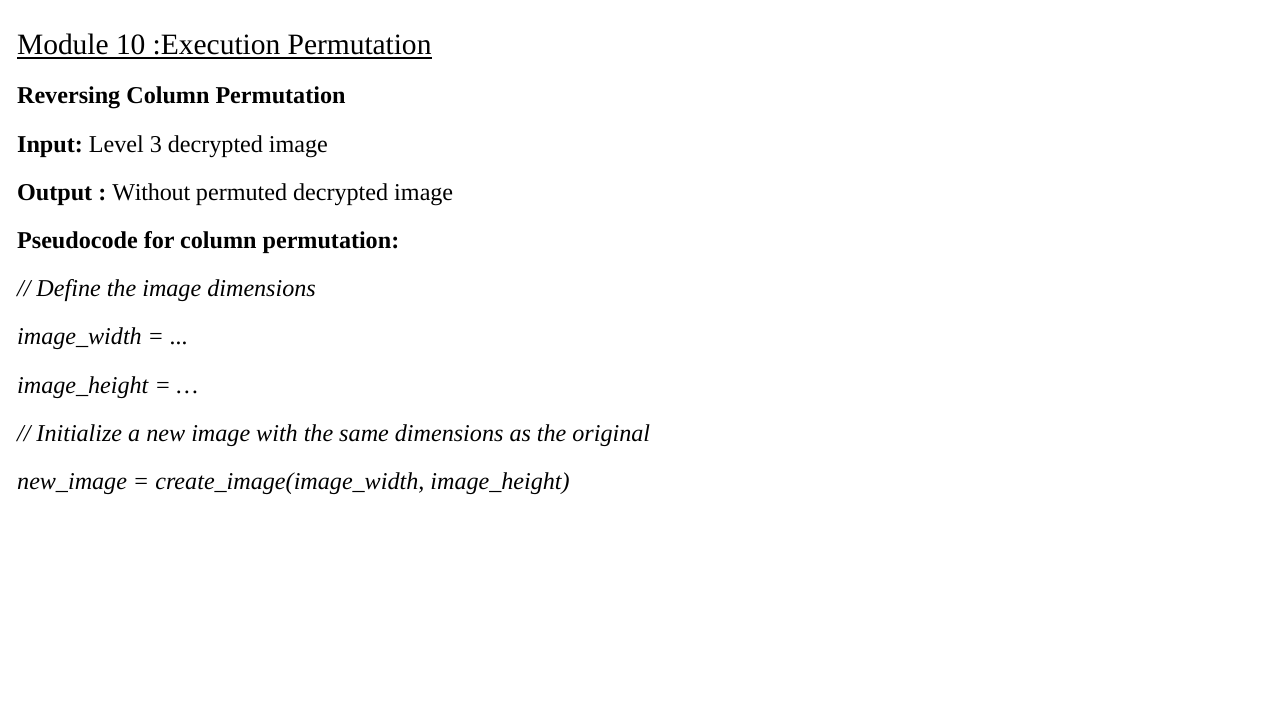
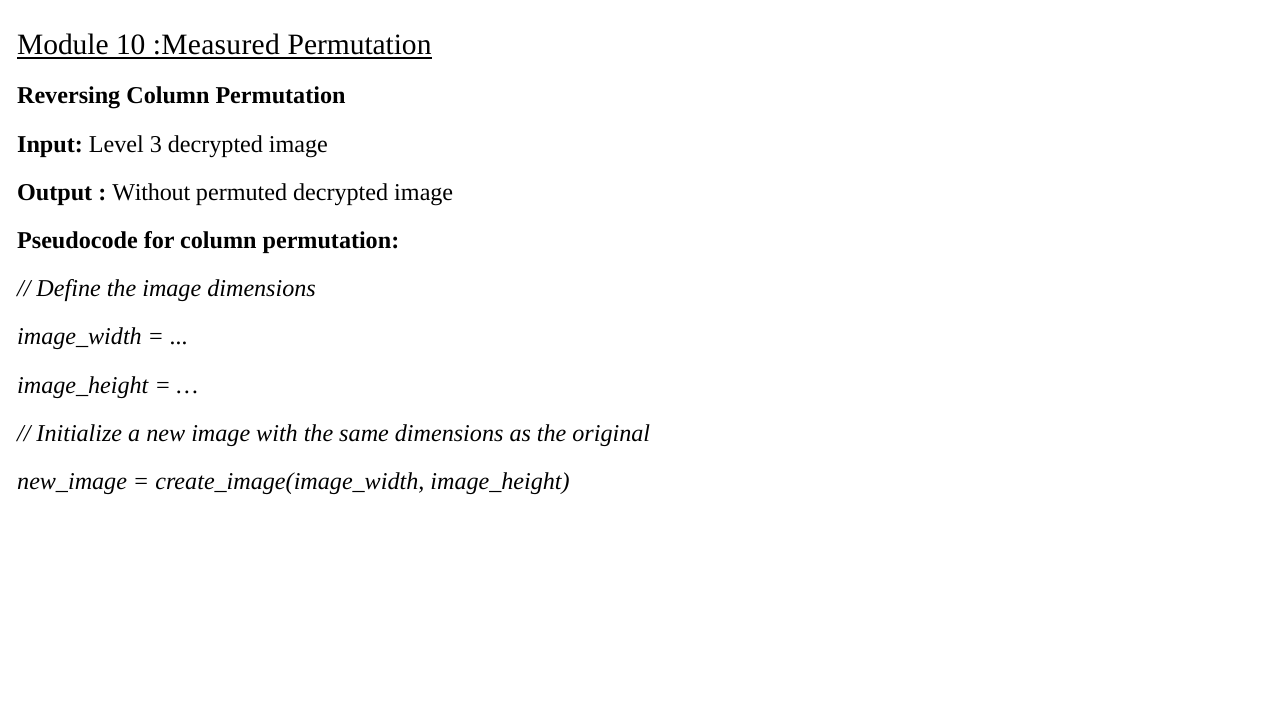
:Execution: :Execution -> :Measured (216, 45)
